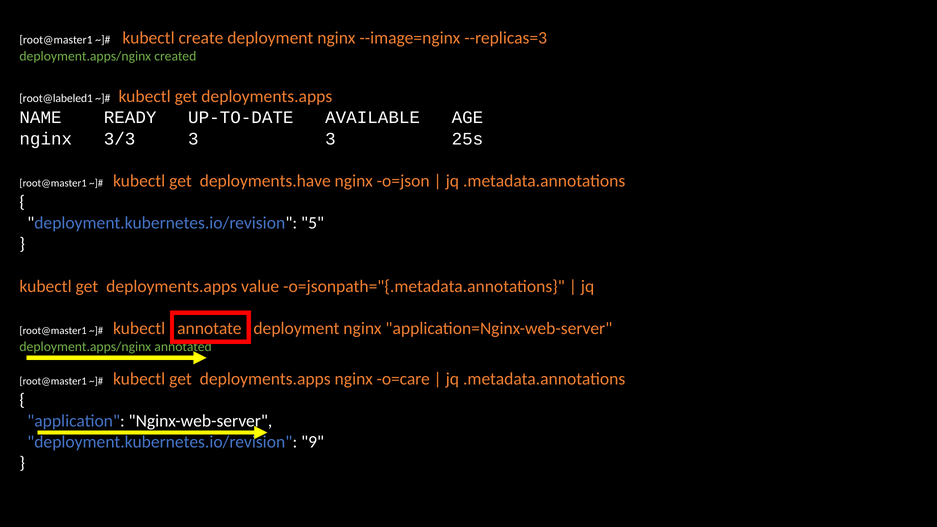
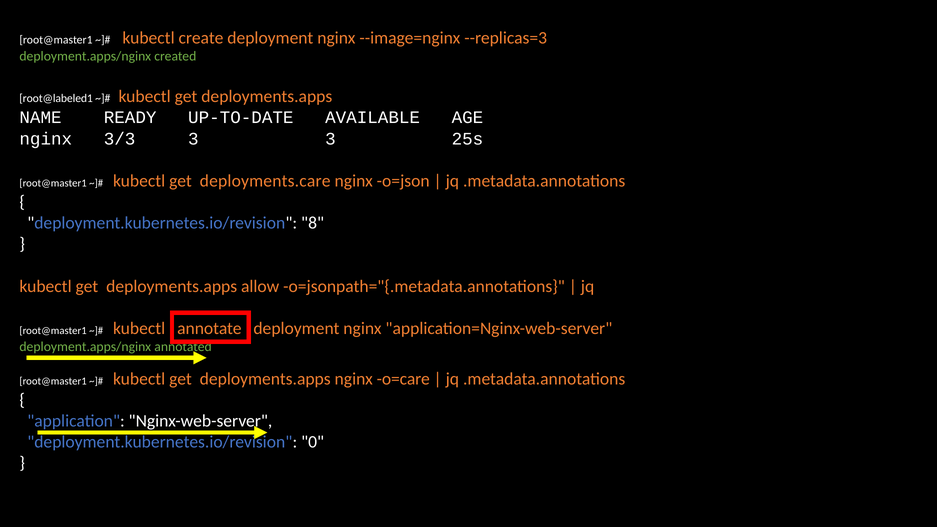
deployments.have: deployments.have -> deployments.care (265, 181)
5: 5 -> 8 (313, 223)
value: value -> allow (260, 286)
9: 9 -> 0 (313, 442)
